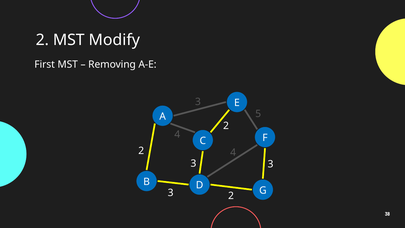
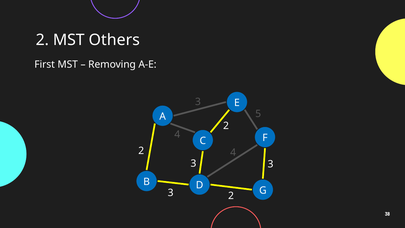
Modify: Modify -> Others (114, 40)
